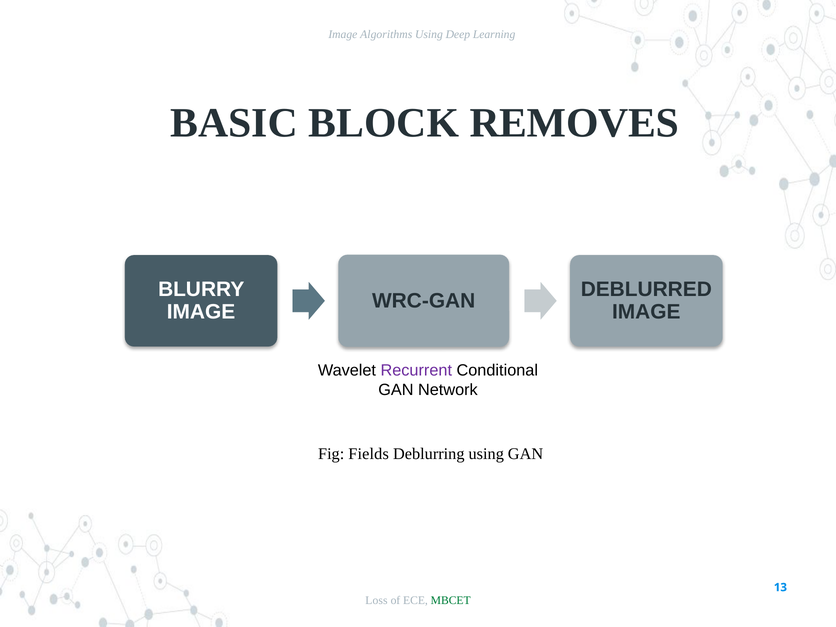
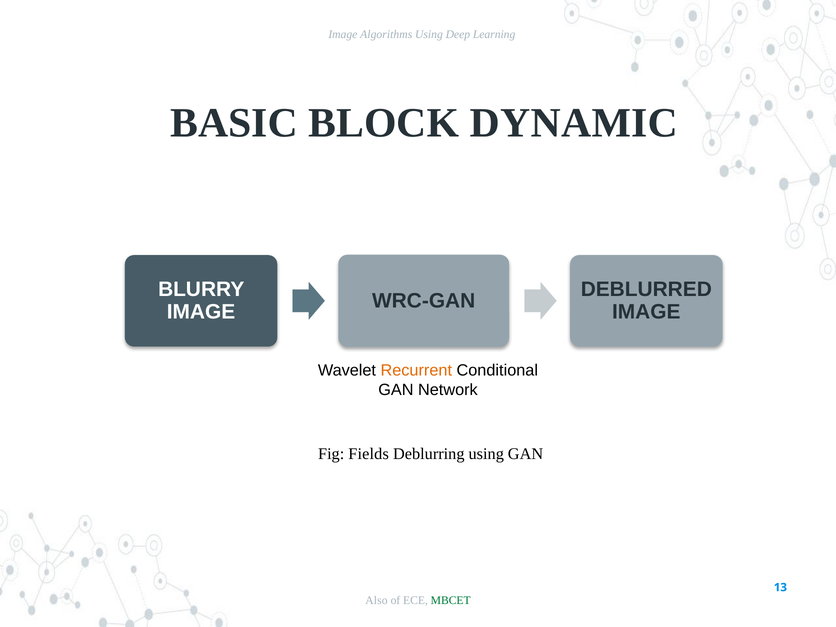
REMOVES: REMOVES -> DYNAMIC (574, 123)
Recurrent colour: purple -> orange (416, 370)
Loss: Loss -> Also (376, 600)
